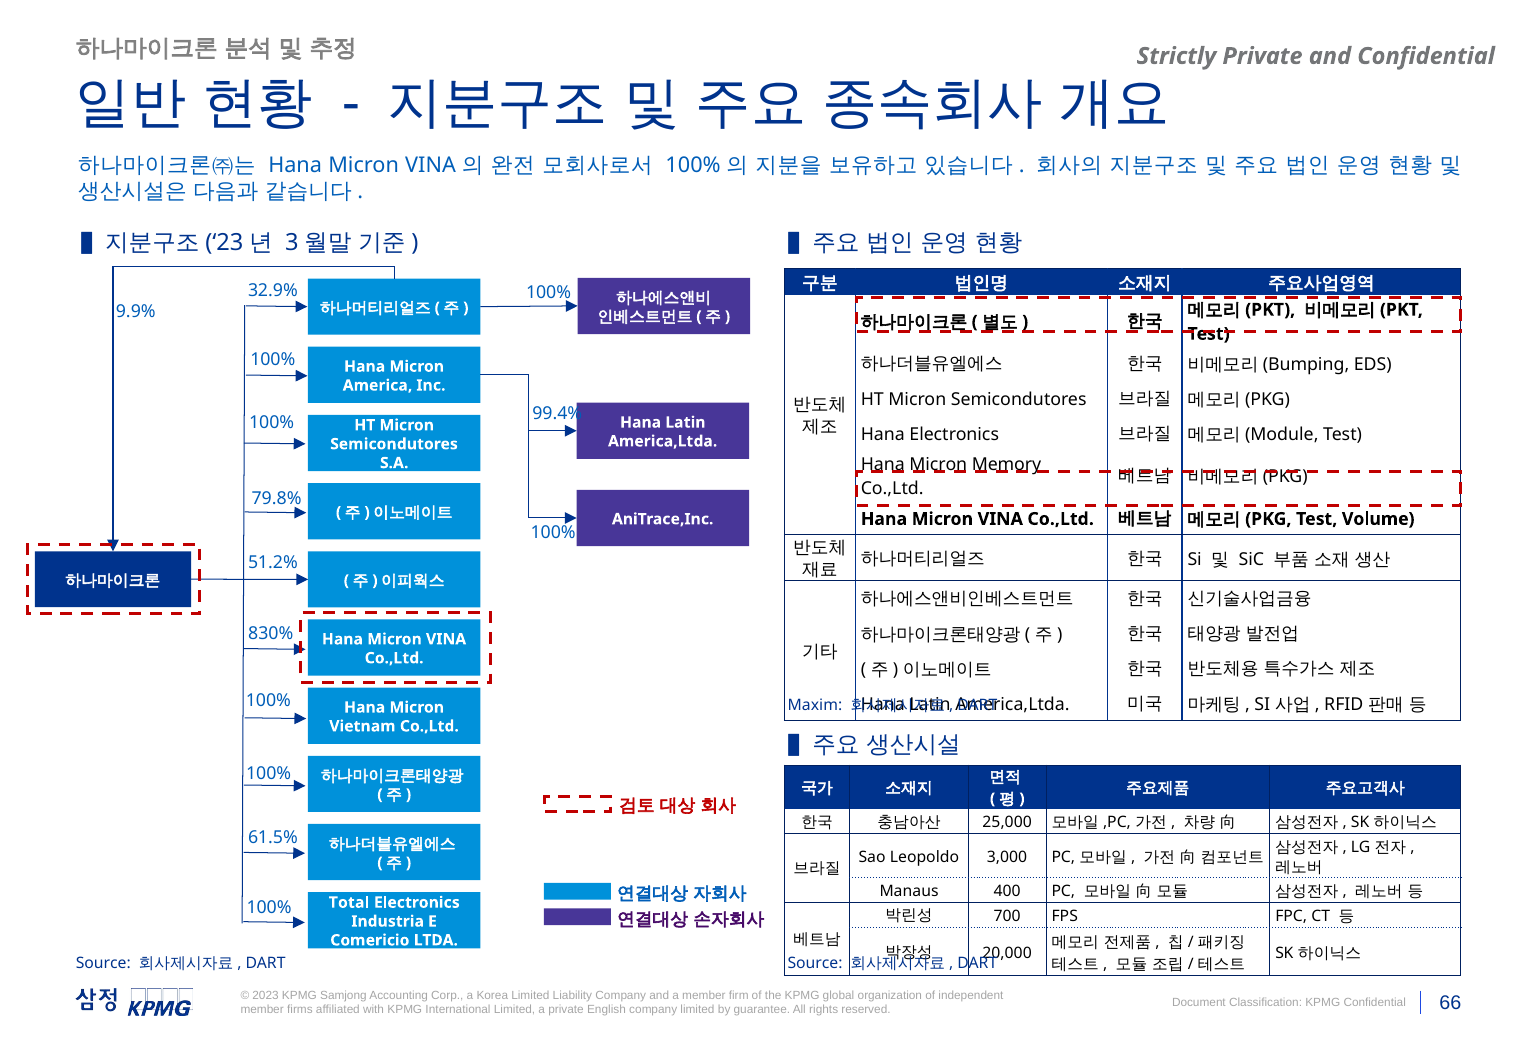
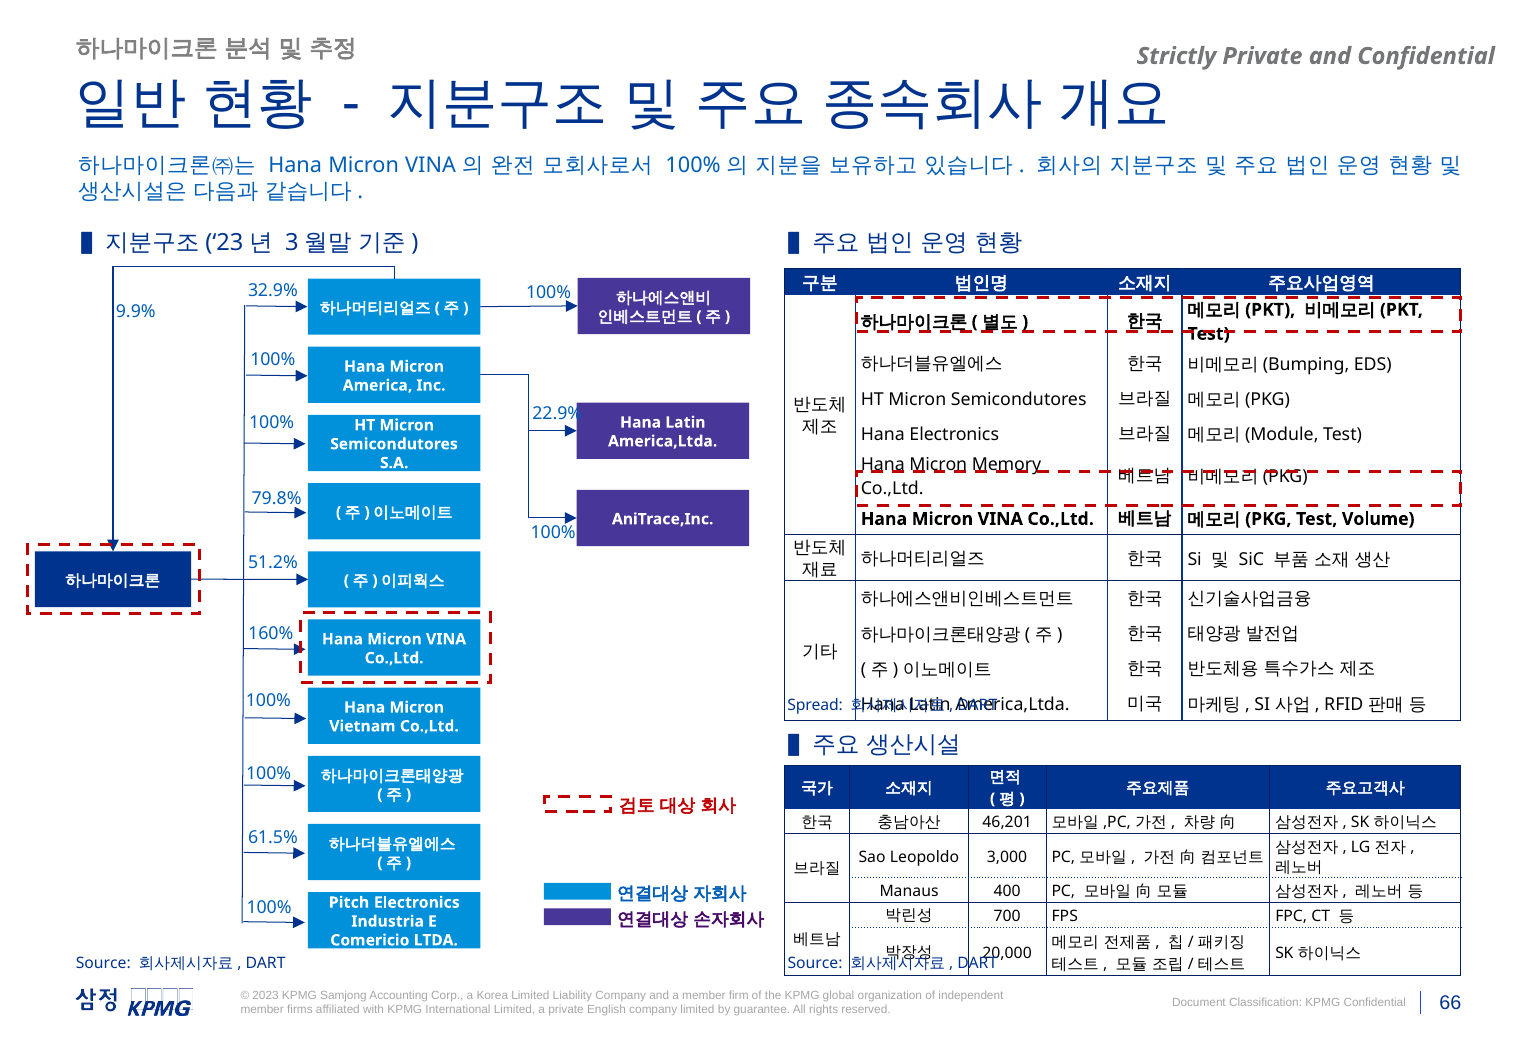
99.4%: 99.4% -> 22.9% (557, 413)
830%: 830% -> 160% (271, 633)
Maxim: Maxim -> Spread (815, 705)
25,000: 25,000 -> 46,201 (1007, 823)
Total: Total -> Pitch (349, 903)
